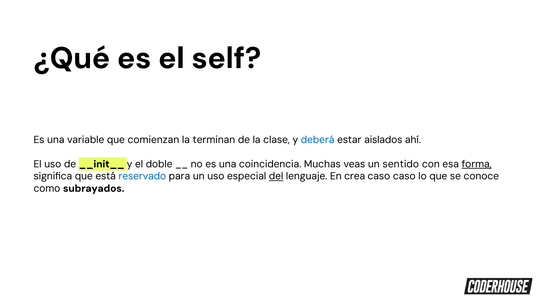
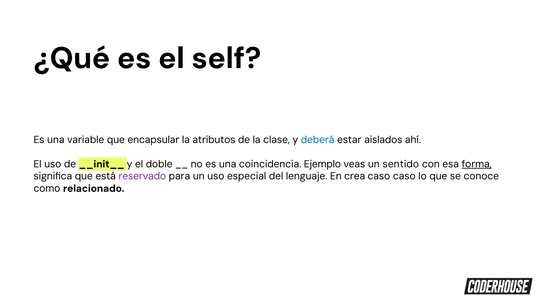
comienzan: comienzan -> encapsular (153, 140)
terminan: terminan -> atributos (214, 140)
Muchas: Muchas -> Ejemplo (322, 164)
reservado colour: blue -> purple (142, 176)
del underline: present -> none (276, 176)
subrayados: subrayados -> relacionado (94, 189)
